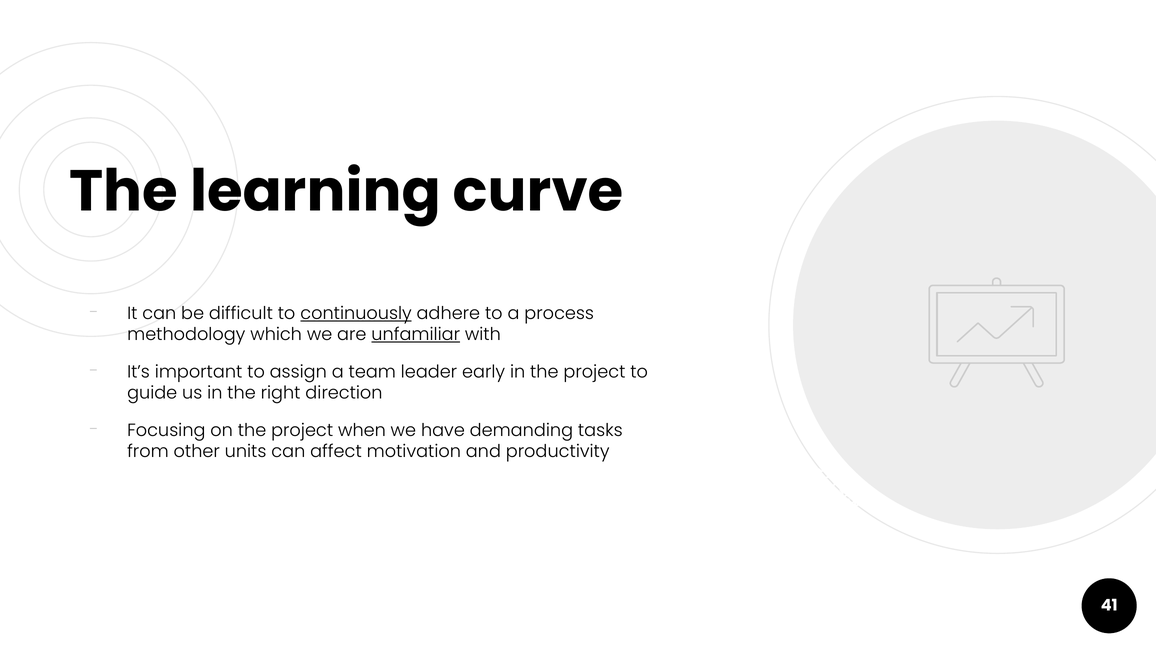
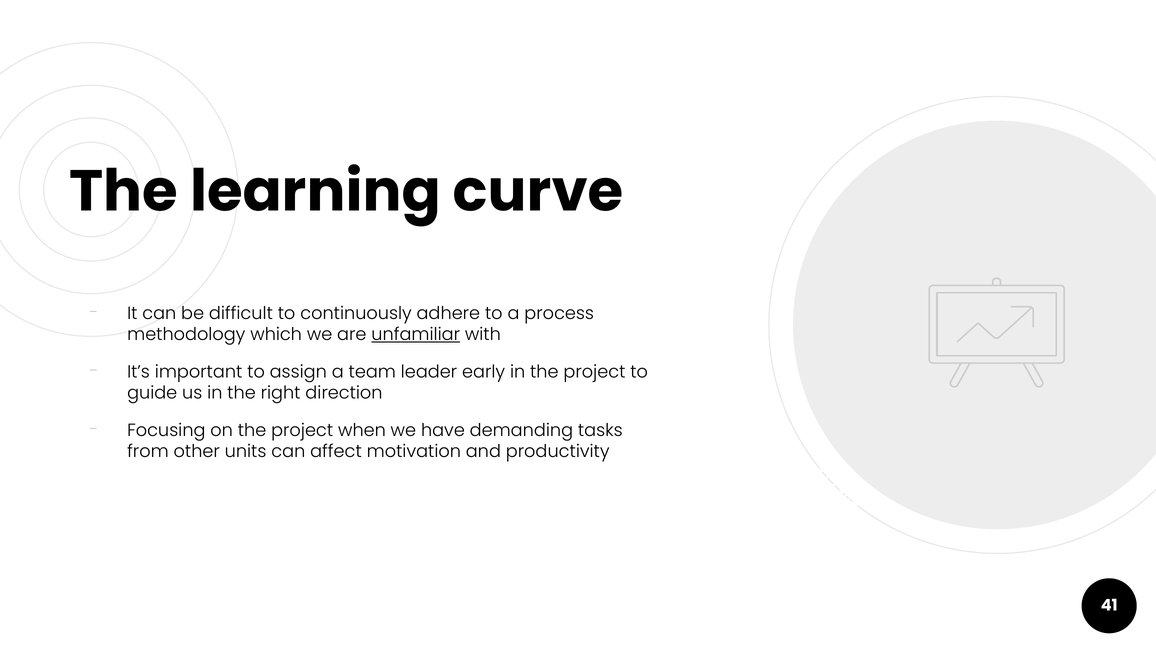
continuously underline: present -> none (356, 313)
